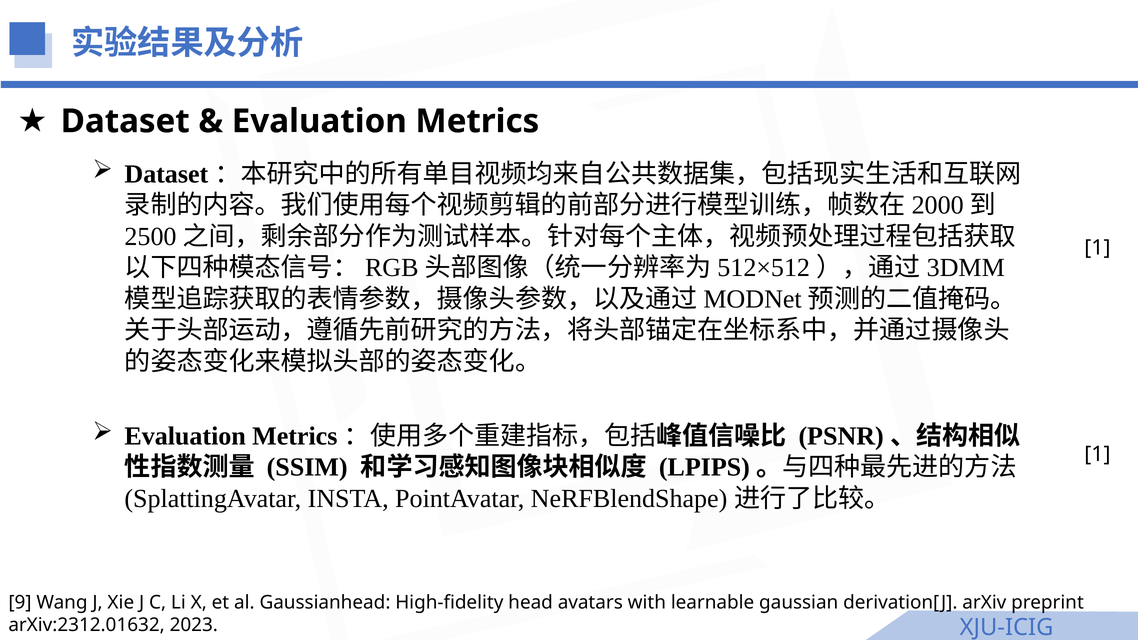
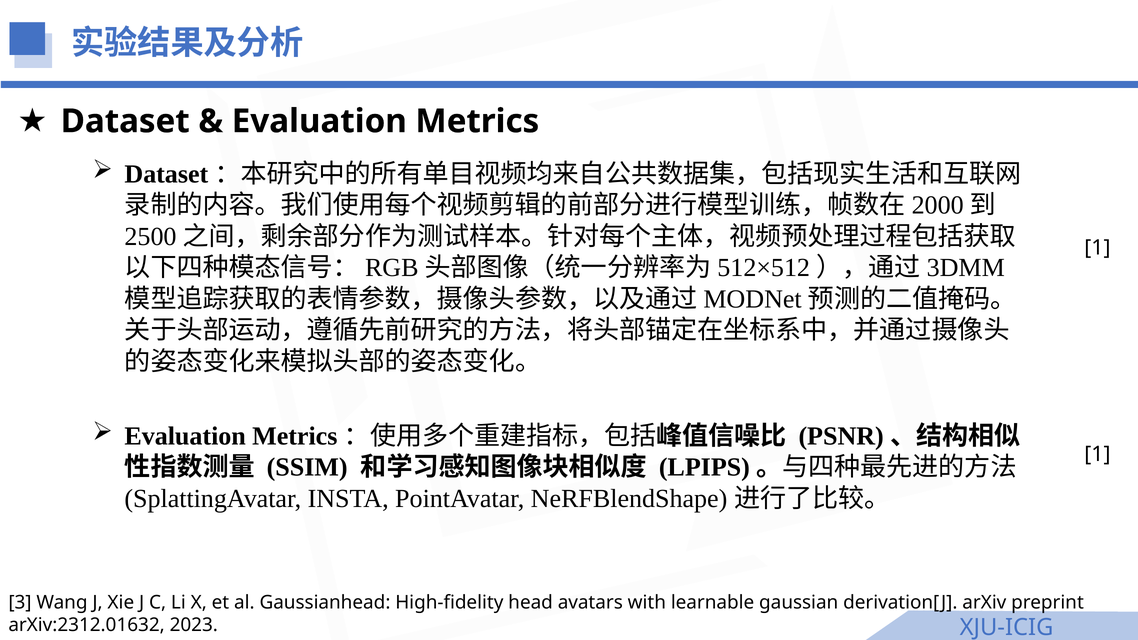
9: 9 -> 3 (20, 602)
